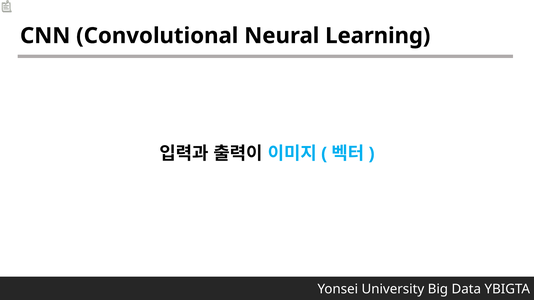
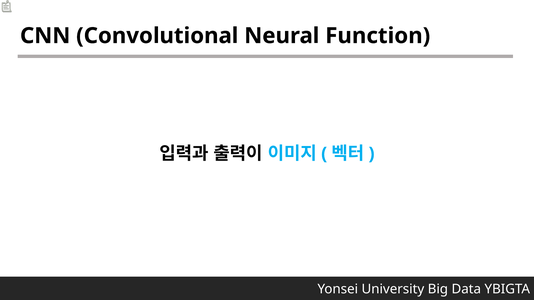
Learning: Learning -> Function (378, 36)
